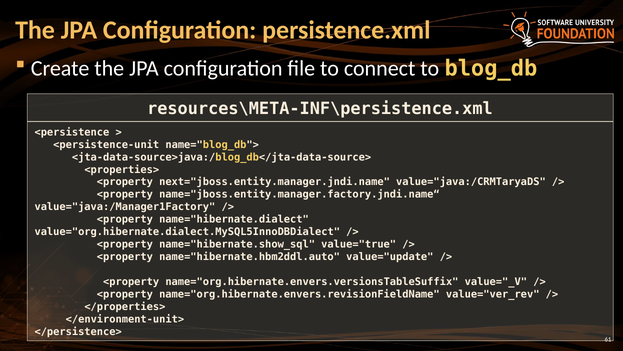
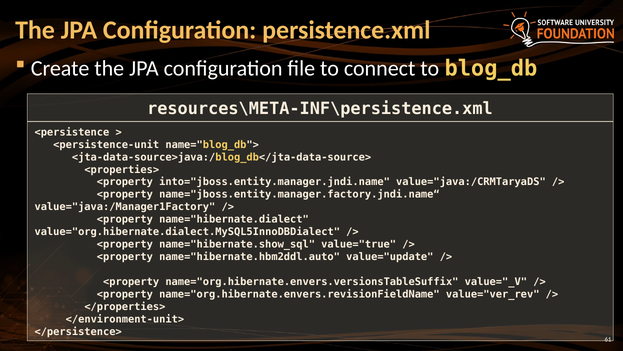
next="jboss.entity.manager.jndi.name: next="jboss.entity.manager.jndi.name -> into="jboss.entity.manager.jndi.name (275, 182)
